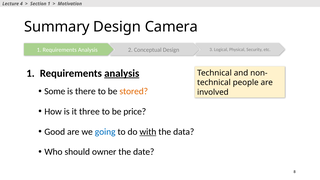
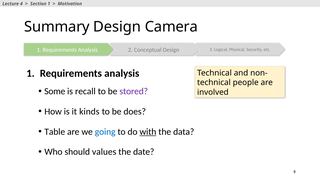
analysis underline: present -> none (122, 73)
there: there -> recall (85, 91)
stored colour: orange -> purple (134, 91)
three: three -> kinds (89, 112)
price: price -> does (135, 112)
Good: Good -> Table (55, 132)
owner: owner -> values (104, 152)
